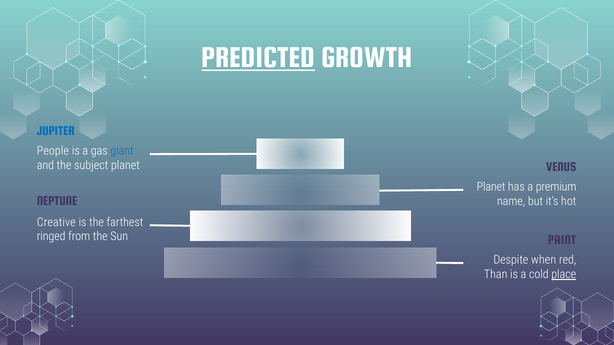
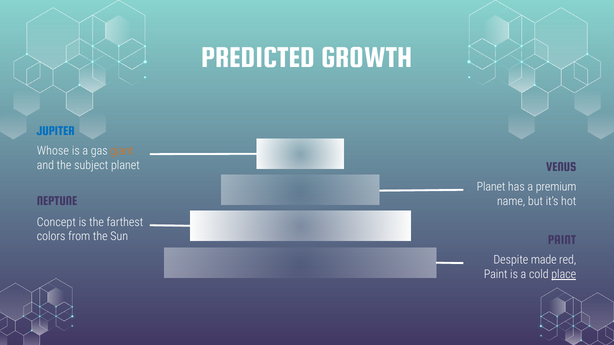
PREDICTED underline: present -> none (258, 57)
People: People -> Whose (53, 151)
giant colour: blue -> orange (122, 151)
Creative: Creative -> Concept (56, 222)
ringed: ringed -> colors (51, 237)
when: when -> made (544, 260)
Than: Than -> Paint (496, 275)
